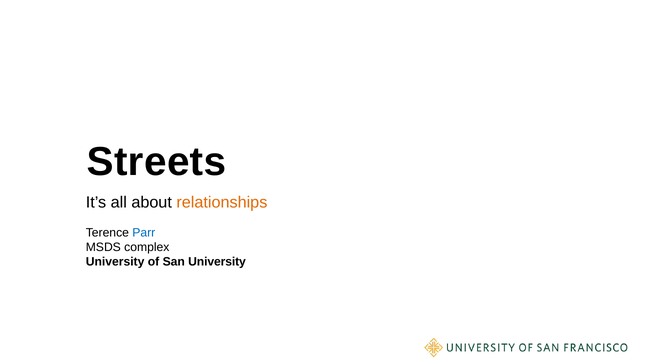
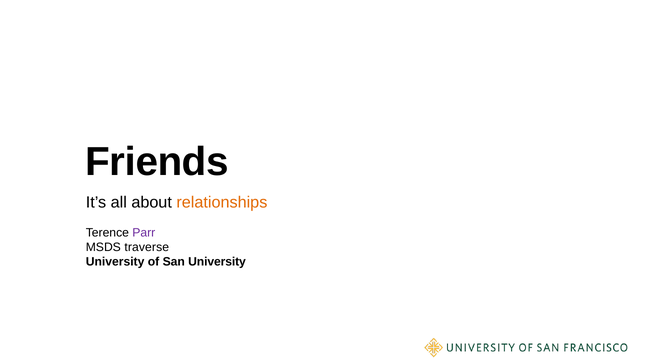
Streets: Streets -> Friends (157, 162)
Parr colour: blue -> purple (144, 233)
complex: complex -> traverse (147, 247)
